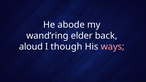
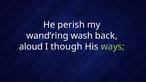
abode: abode -> perish (71, 25)
elder: elder -> wash (82, 36)
ways colour: pink -> light green (113, 47)
